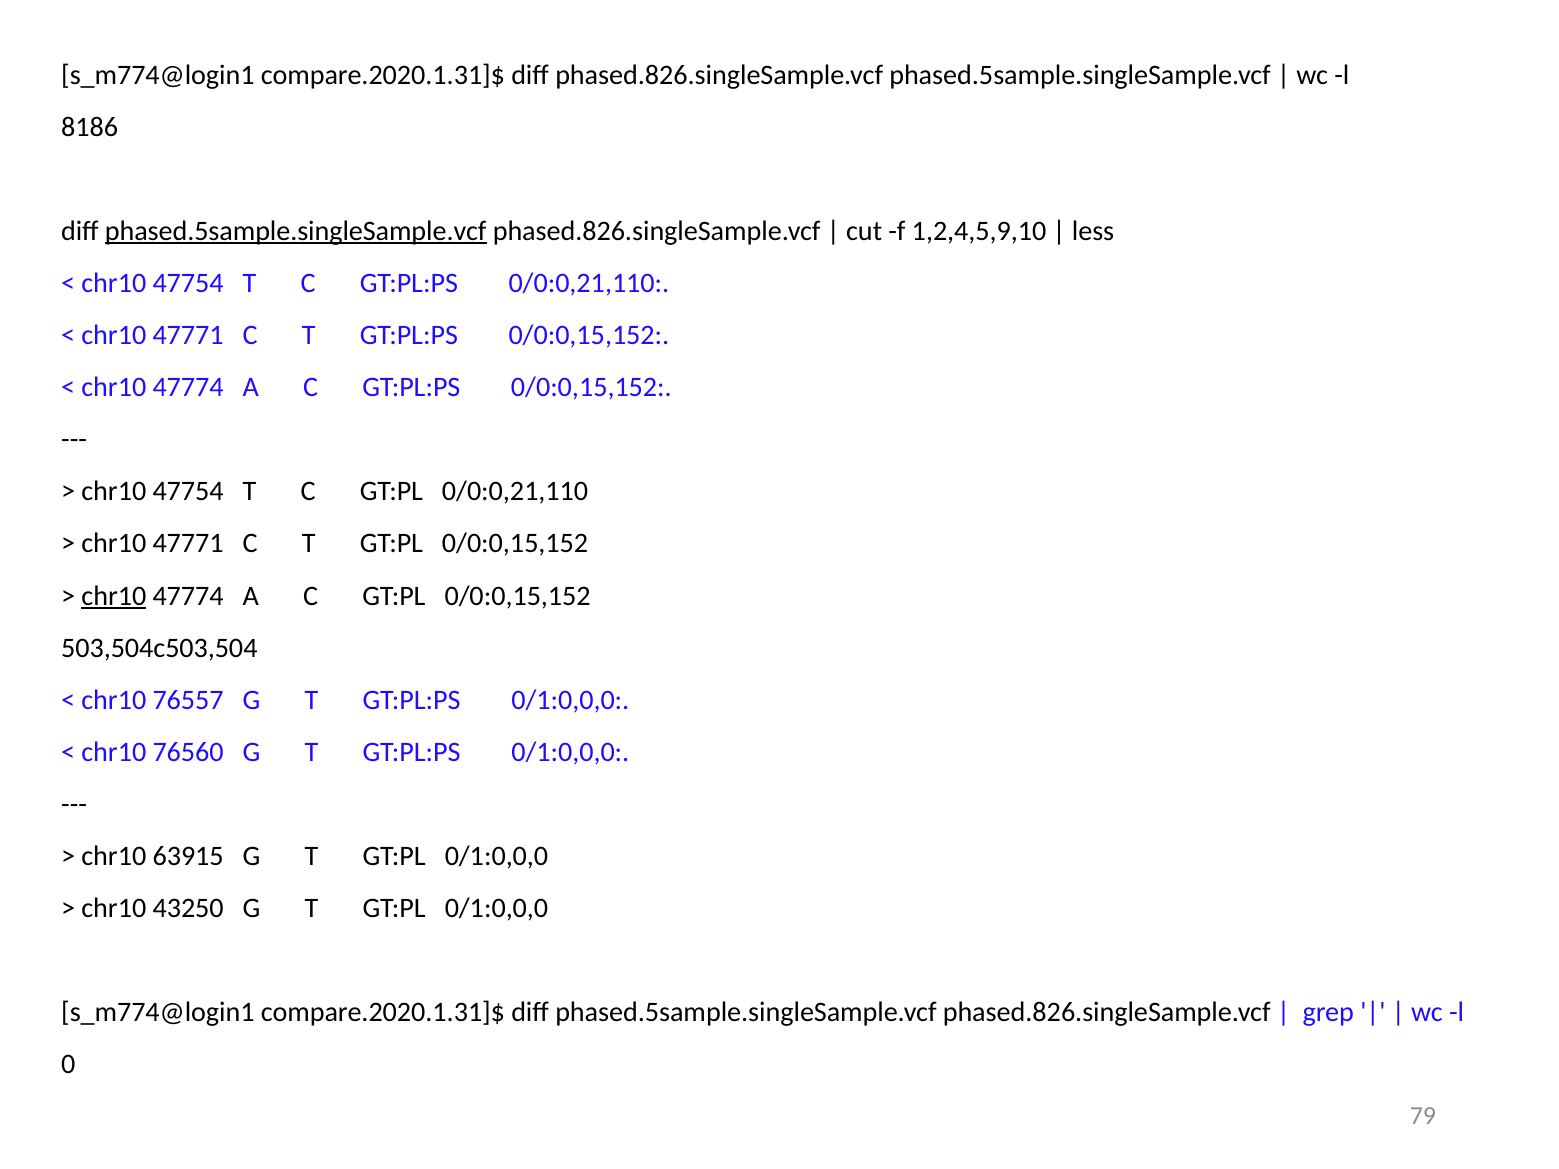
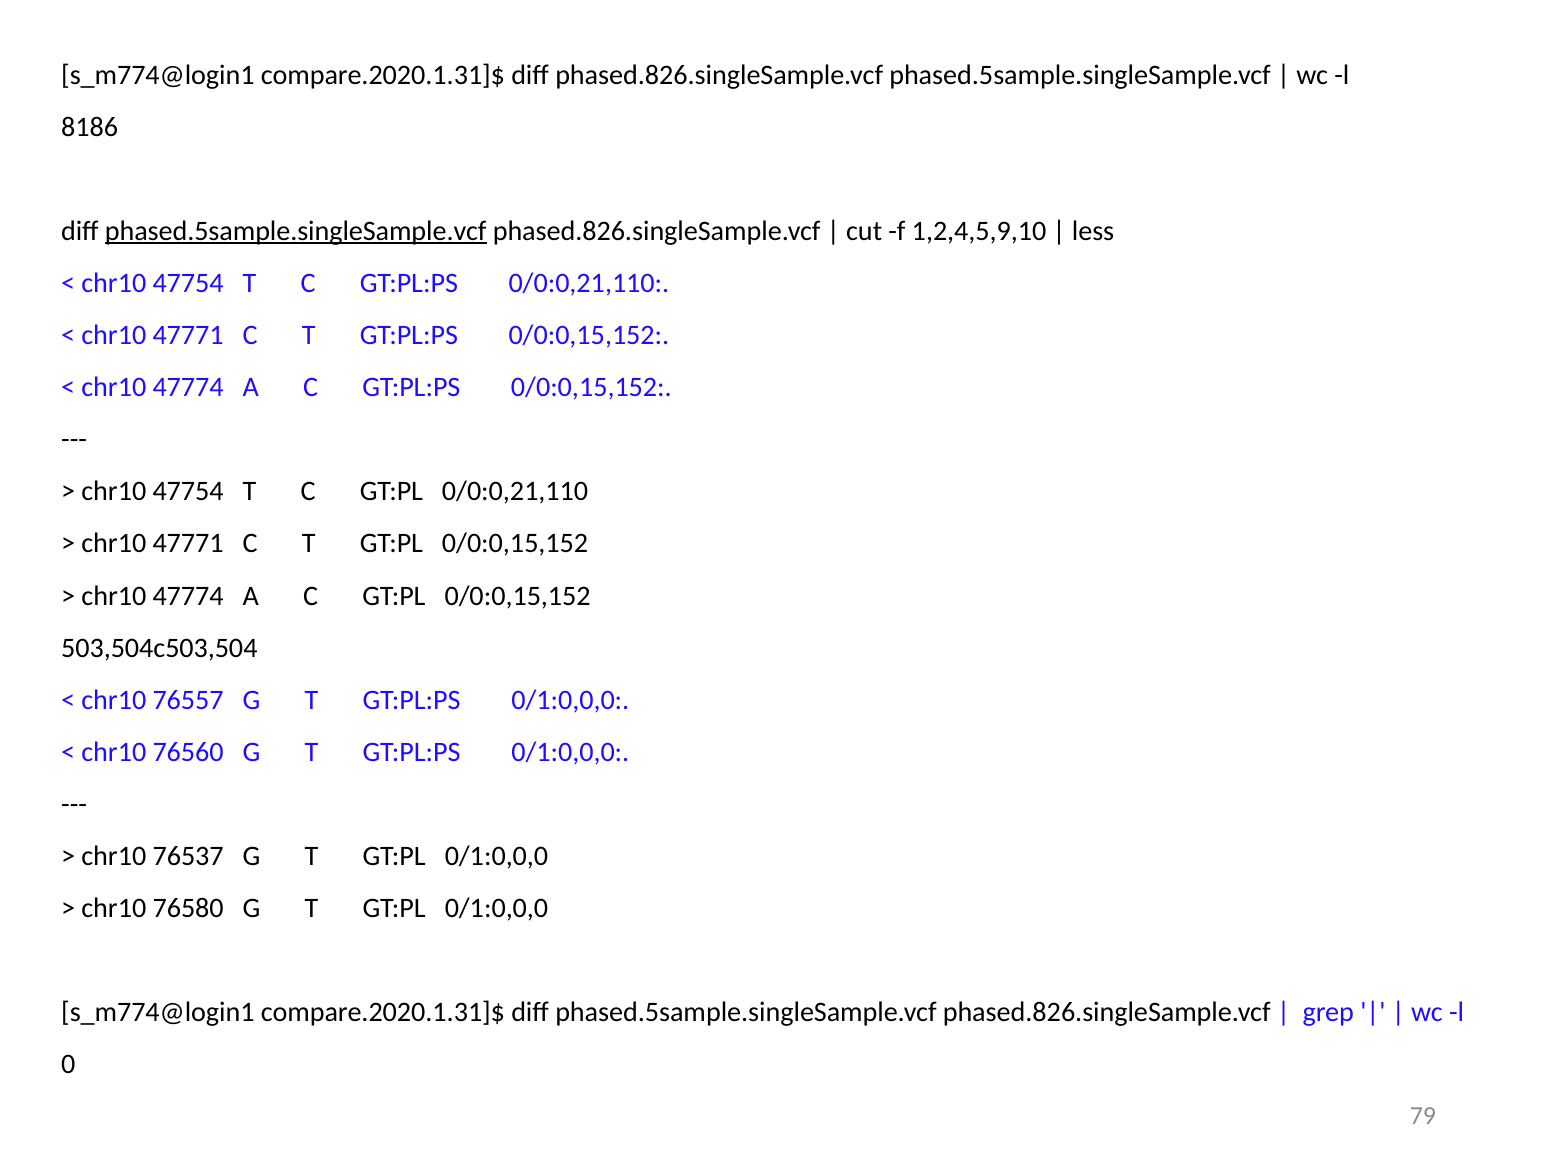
chr10 underline: present -> none (114, 596)
63915: 63915 -> 76537 (188, 856)
43250: 43250 -> 76580 (188, 909)
